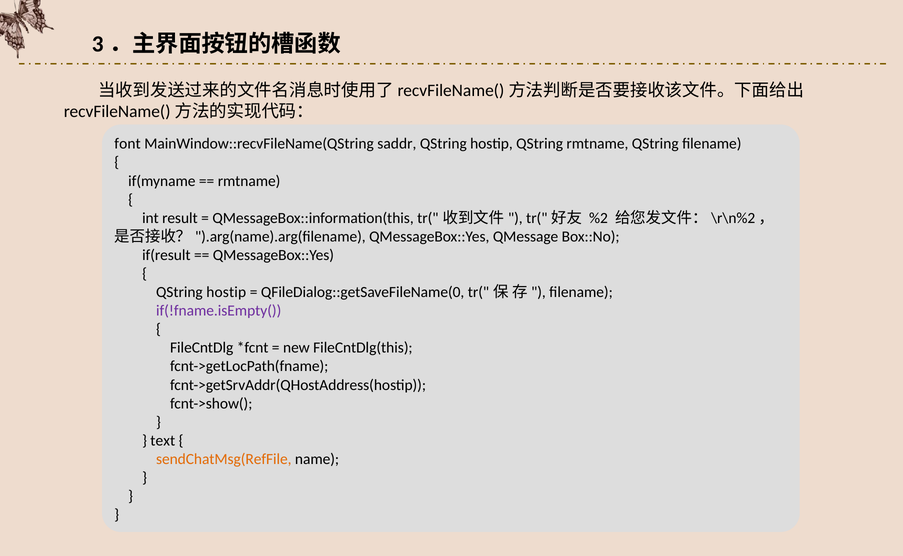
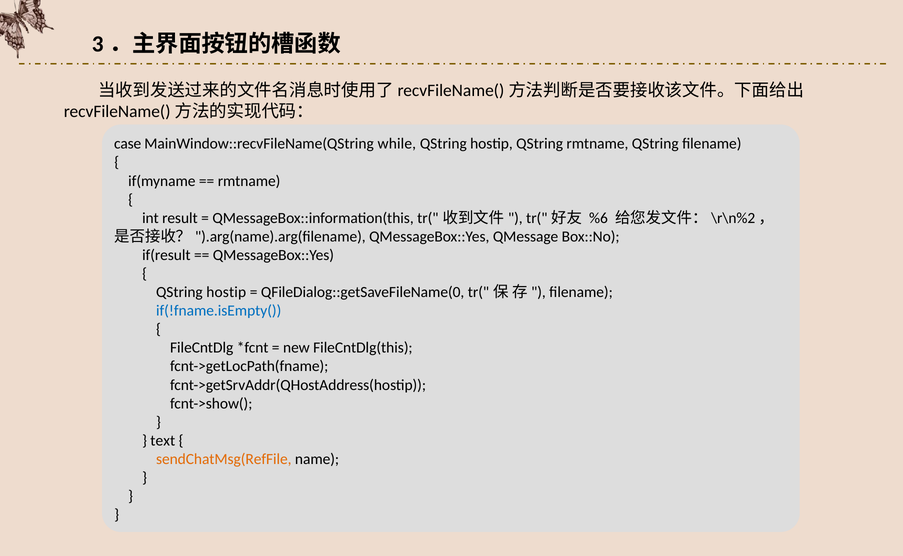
font: font -> case (128, 144)
saddr: saddr -> while (397, 144)
%2: %2 -> %6 (599, 218)
if(!fname.isEmpty( colour: purple -> blue (219, 310)
